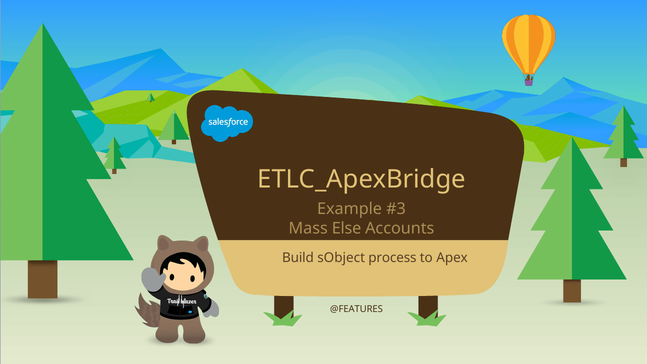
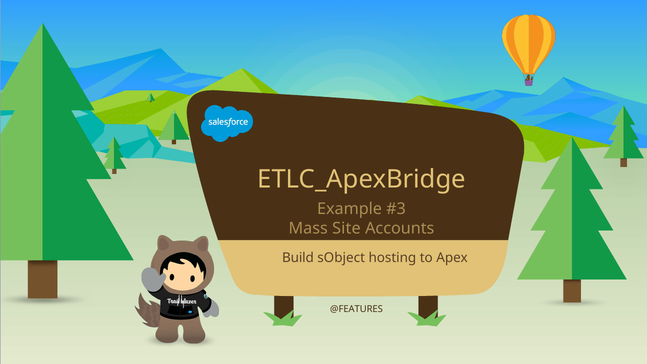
Else: Else -> Site (346, 228)
process: process -> hosting (392, 258)
